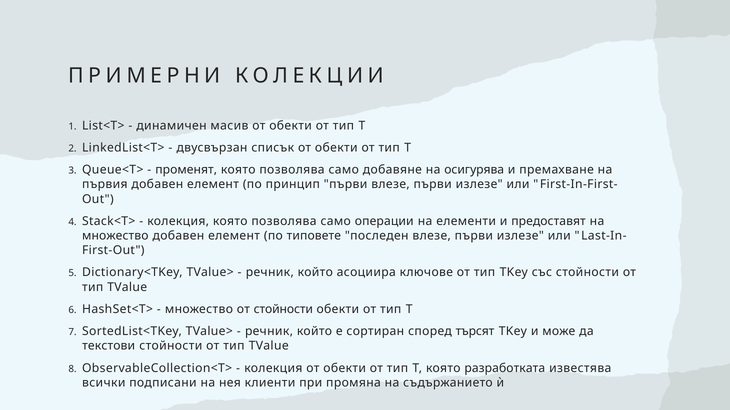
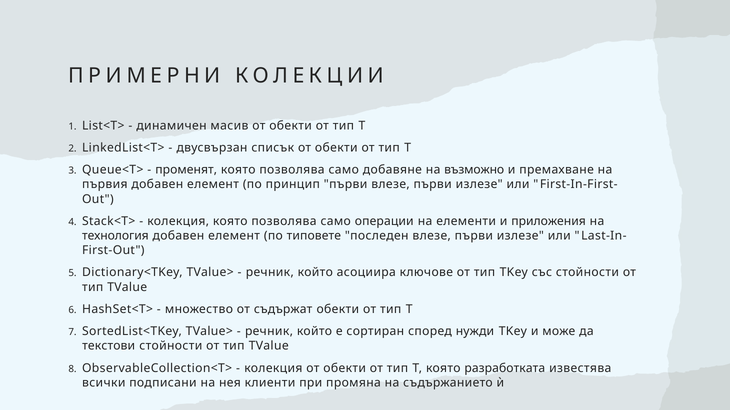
осигурява: осигурява -> възможно (474, 170)
предоставят: предоставят -> приложения (549, 222)
множество: множество -> технология (115, 236)
от стойности: стойности -> съдържат (283, 310)
търсят: търсят -> нужди (475, 332)
